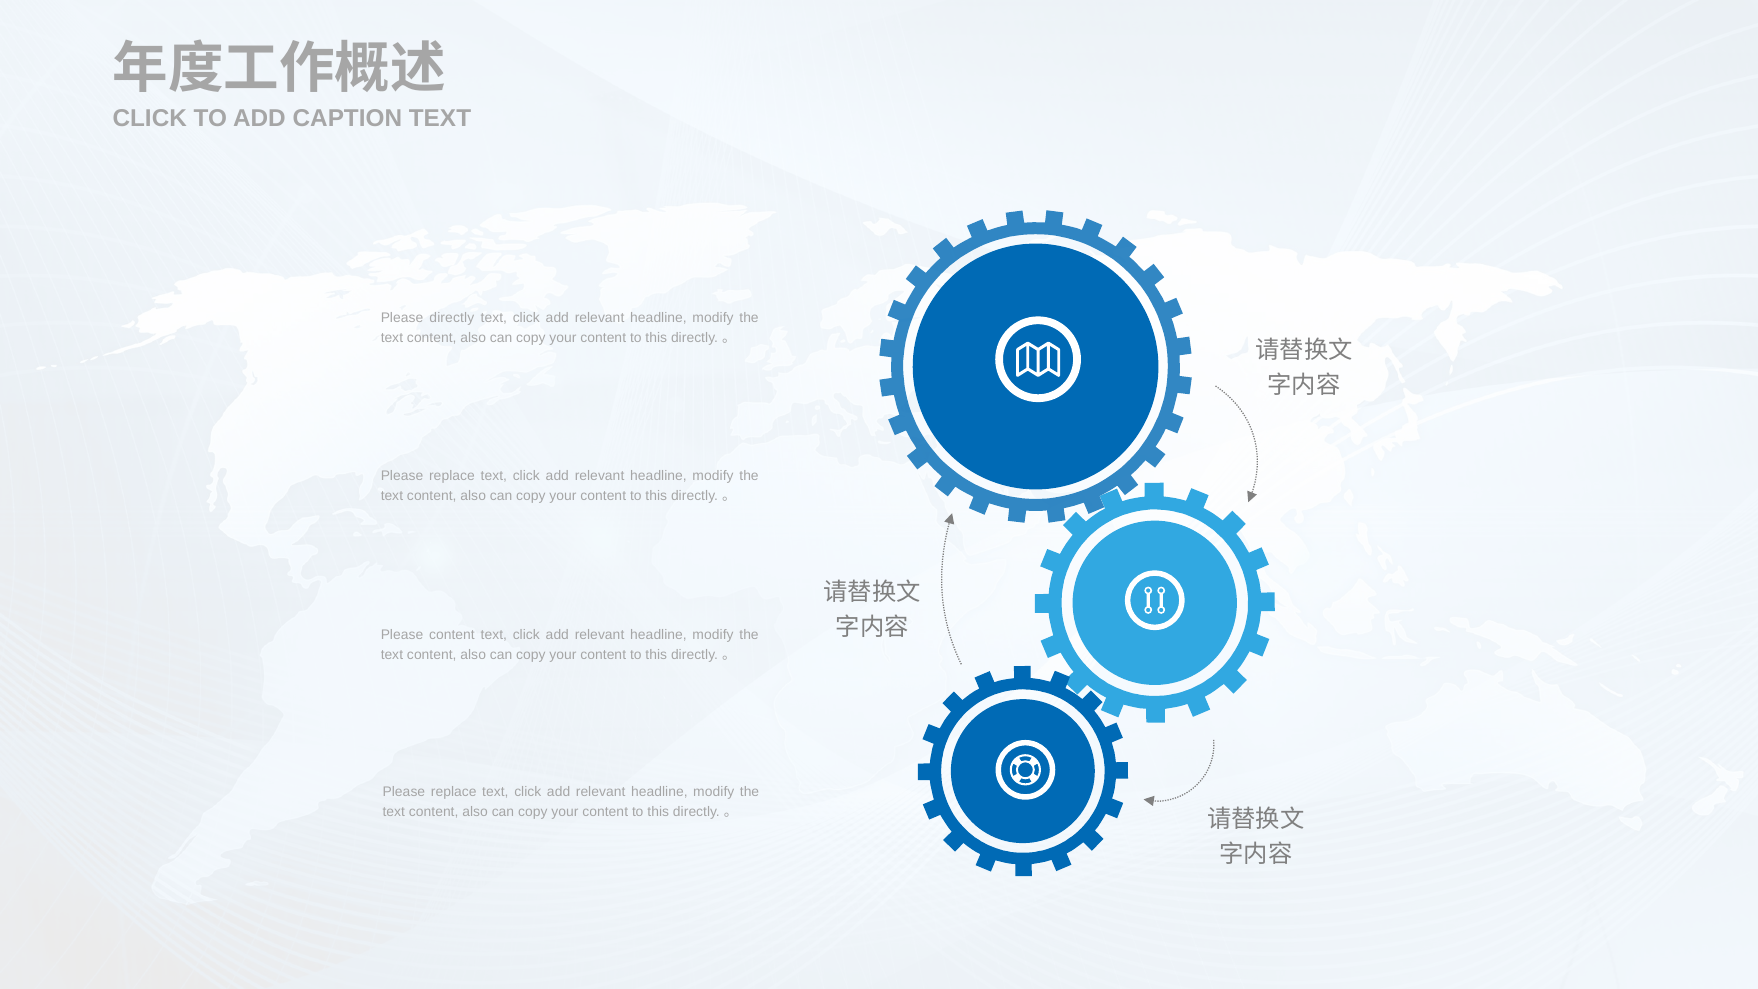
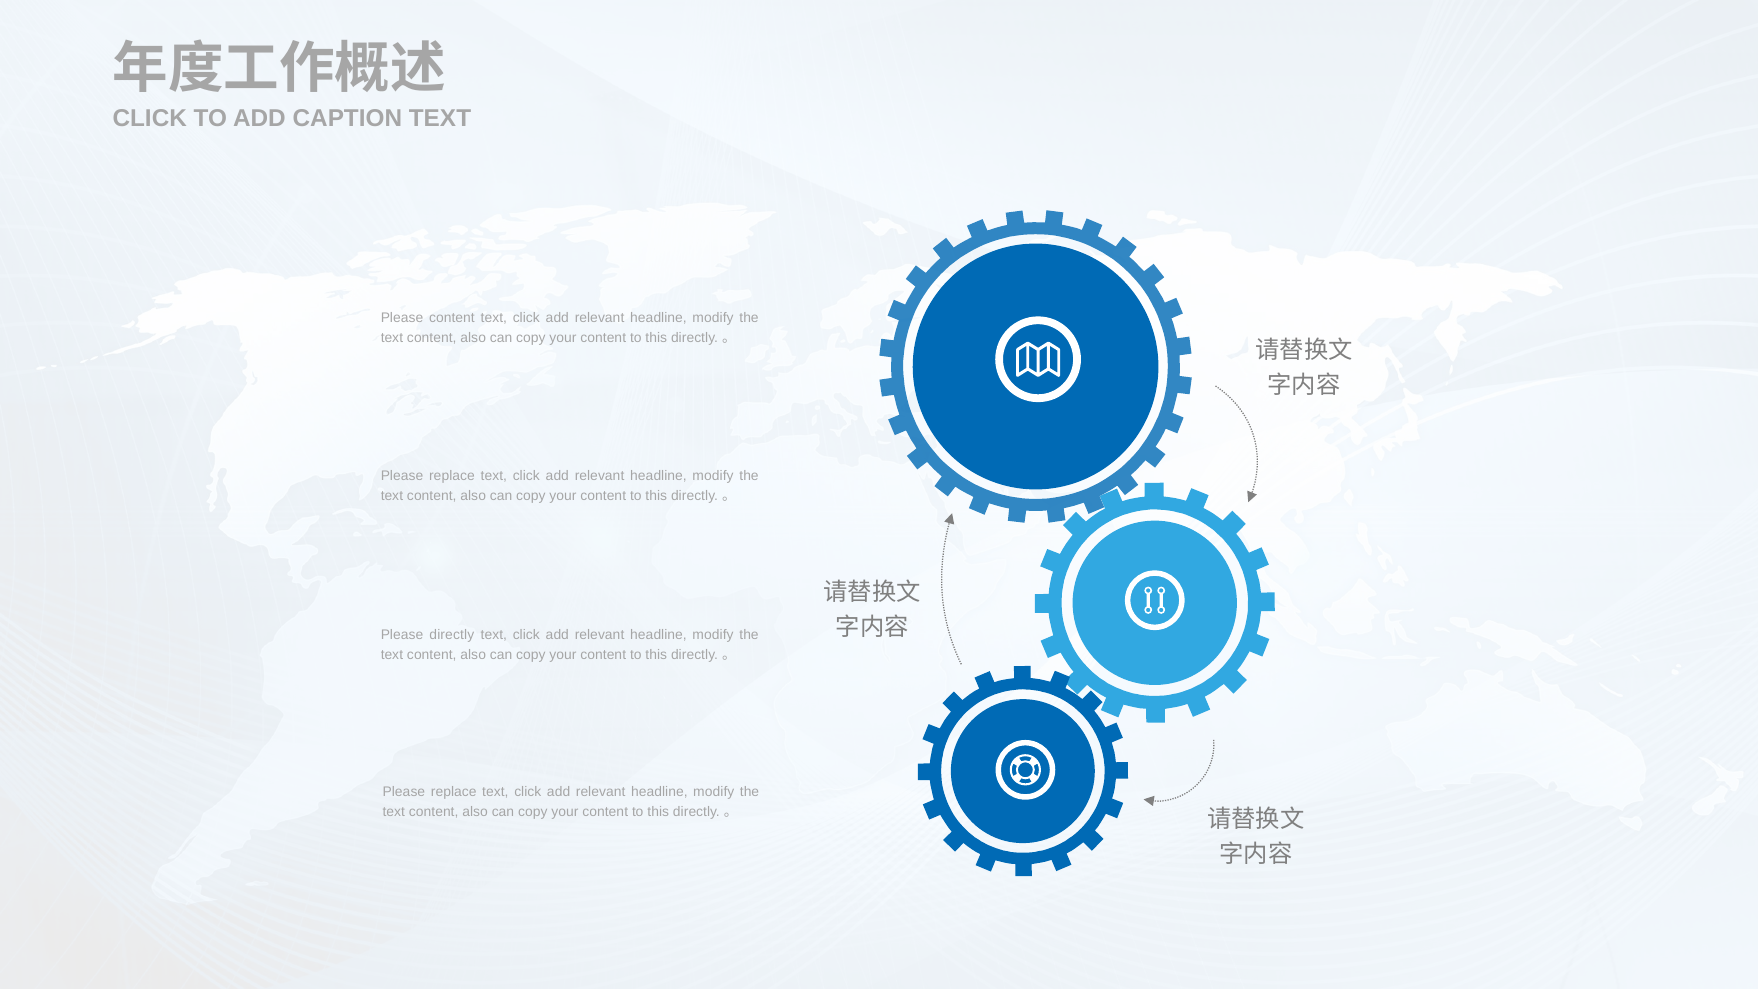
Please directly: directly -> content (452, 318)
Please content: content -> directly (452, 635)
